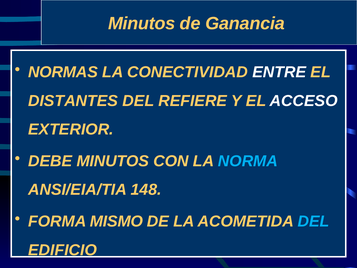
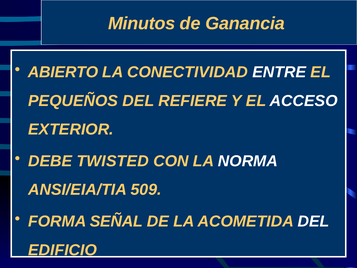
NORMAS: NORMAS -> ABIERTO (63, 72)
DISTANTES: DISTANTES -> PEQUEÑOS (73, 101)
DEBE MINUTOS: MINUTOS -> TWISTED (113, 161)
NORMA colour: light blue -> white (248, 161)
148: 148 -> 509 (146, 190)
MISMO: MISMO -> SEÑAL (116, 221)
DEL colour: light blue -> white (313, 221)
